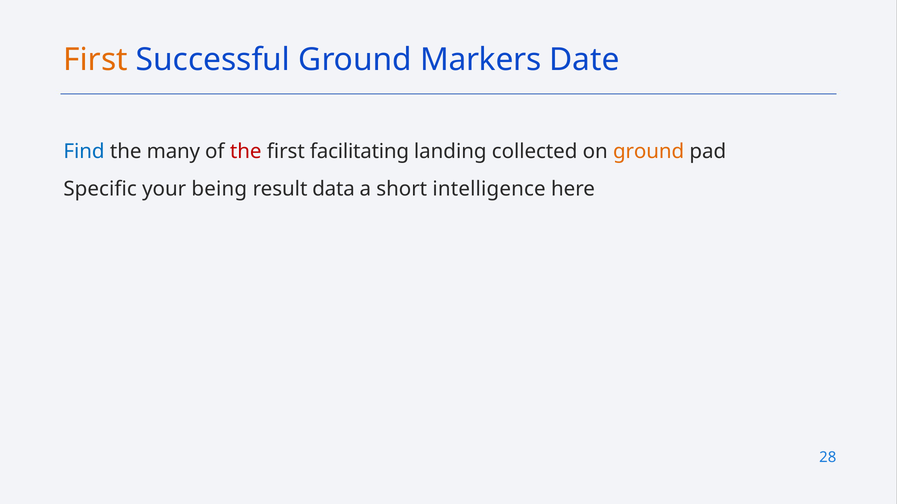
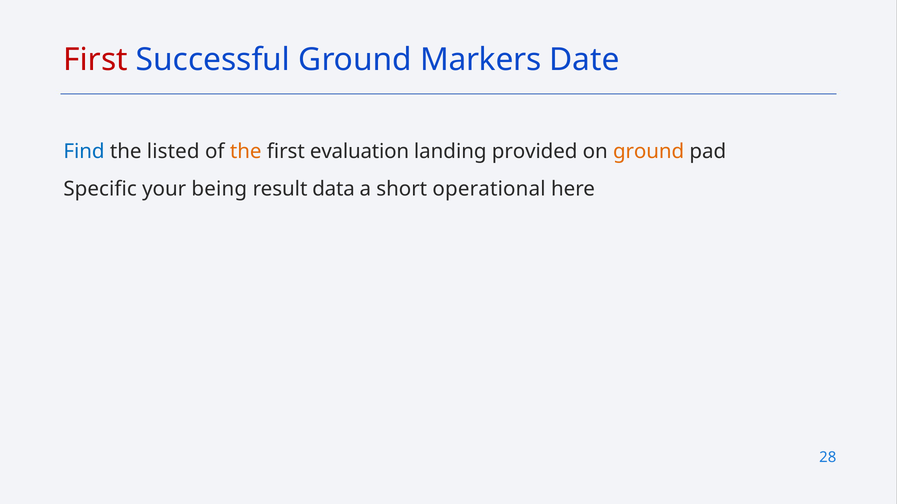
First colour: orange -> red (96, 60)
many: many -> listed (173, 151)
the colour: red -> orange (246, 151)
facilitating: facilitating -> evaluation (360, 151)
collected: collected -> provided (535, 151)
intelligence: intelligence -> operational (489, 189)
